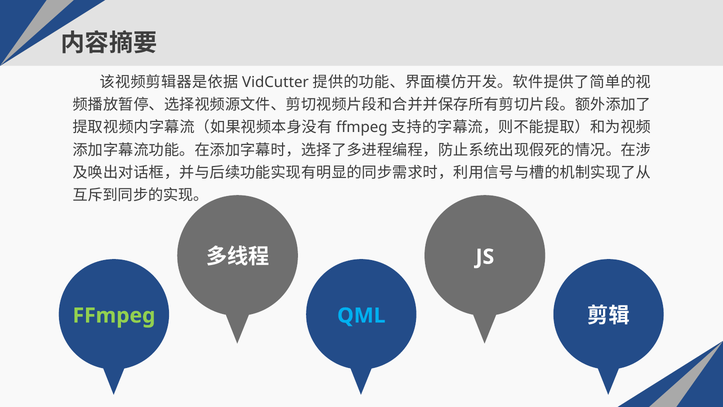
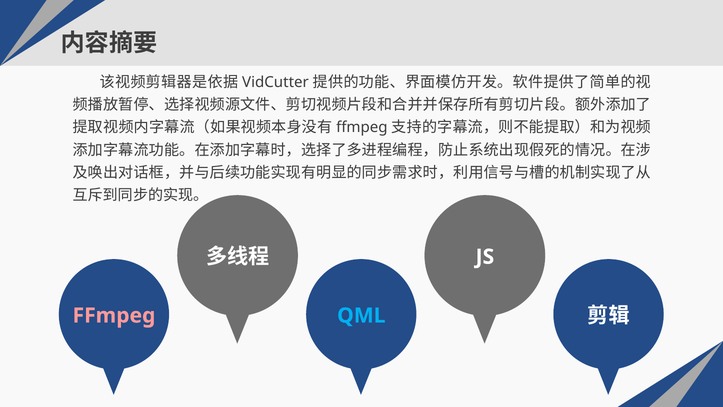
FFmpeg colour: light green -> pink (114, 315)
